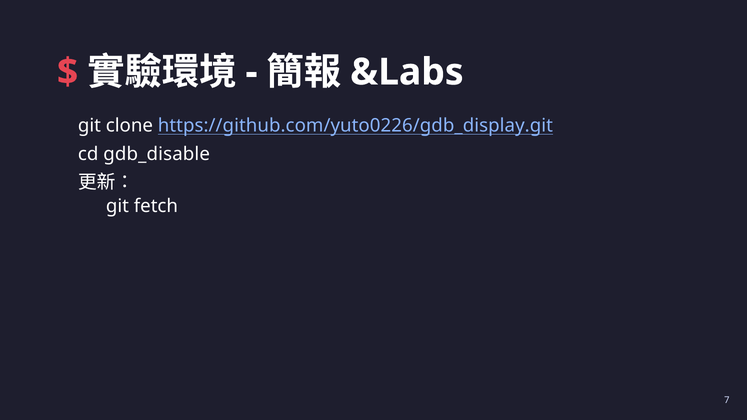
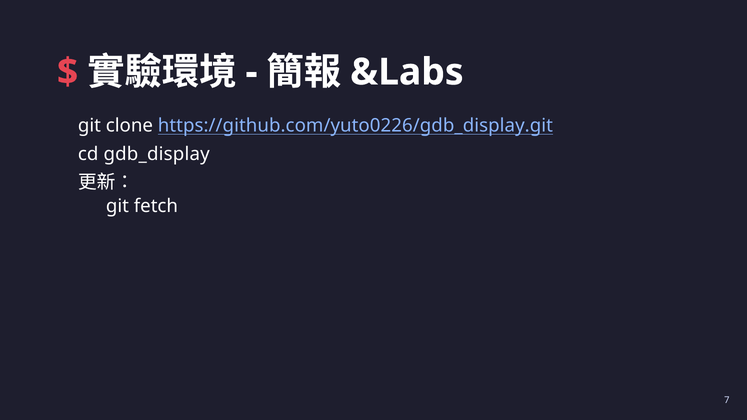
gdb_disable: gdb_disable -> gdb_display (157, 154)
